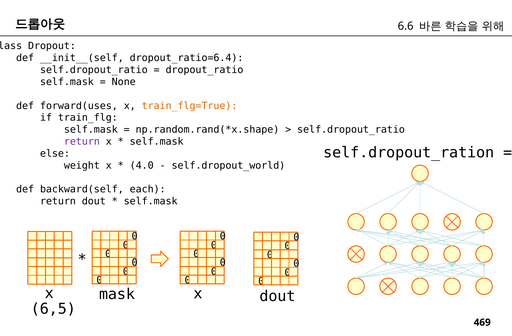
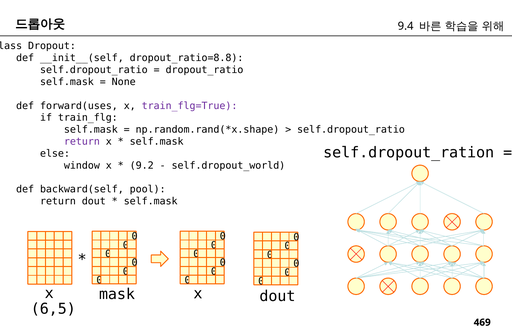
6.6: 6.6 -> 9.4 (406, 26)
dropout_ratio=6.4: dropout_ratio=6.4 -> dropout_ratio=8.8 (187, 58)
train_flg=True colour: orange -> purple (190, 106)
weight: weight -> window (82, 166)
4.0: 4.0 -> 9.2 (142, 166)
each: each -> pool (148, 190)
